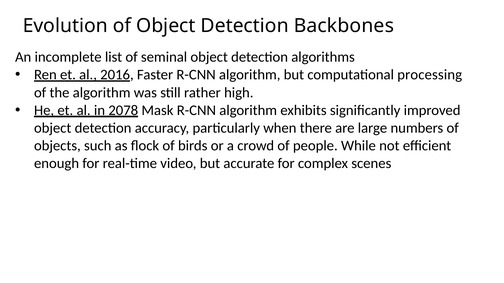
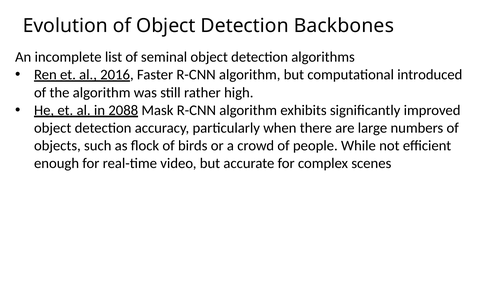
processing: processing -> introduced (430, 75)
2078: 2078 -> 2088 (123, 110)
